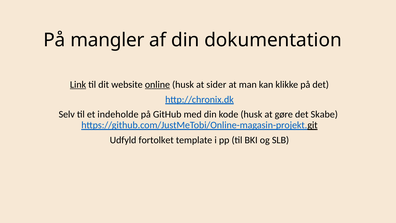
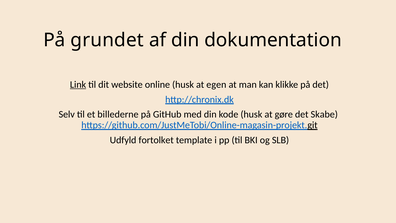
mangler: mangler -> grundet (107, 40)
online underline: present -> none (157, 84)
sider: sider -> egen (216, 84)
indeholde: indeholde -> billederne (118, 114)
